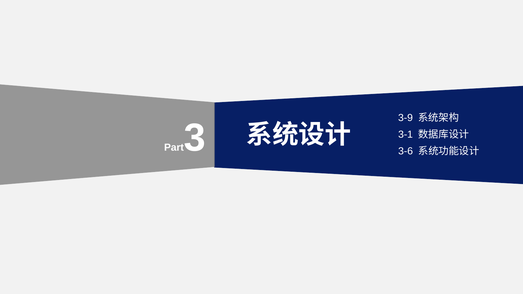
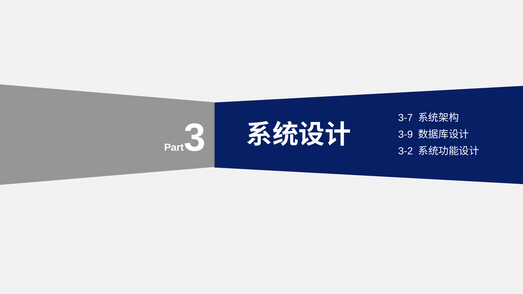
3-9: 3-9 -> 3-7 (406, 118)
3-1: 3-1 -> 3-9 (406, 135)
3-6: 3-6 -> 3-2 (406, 151)
